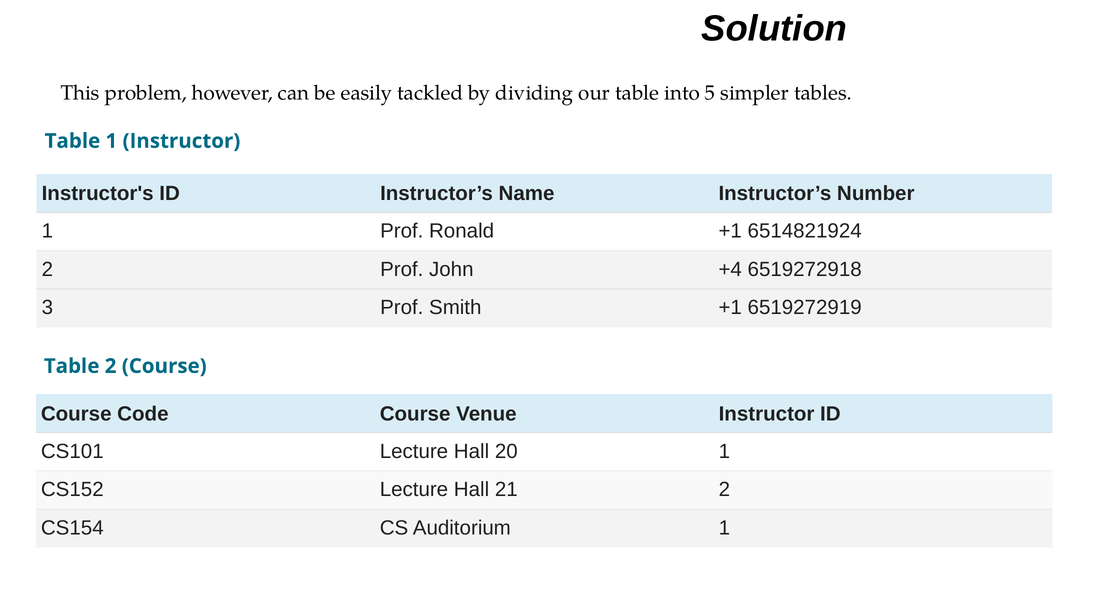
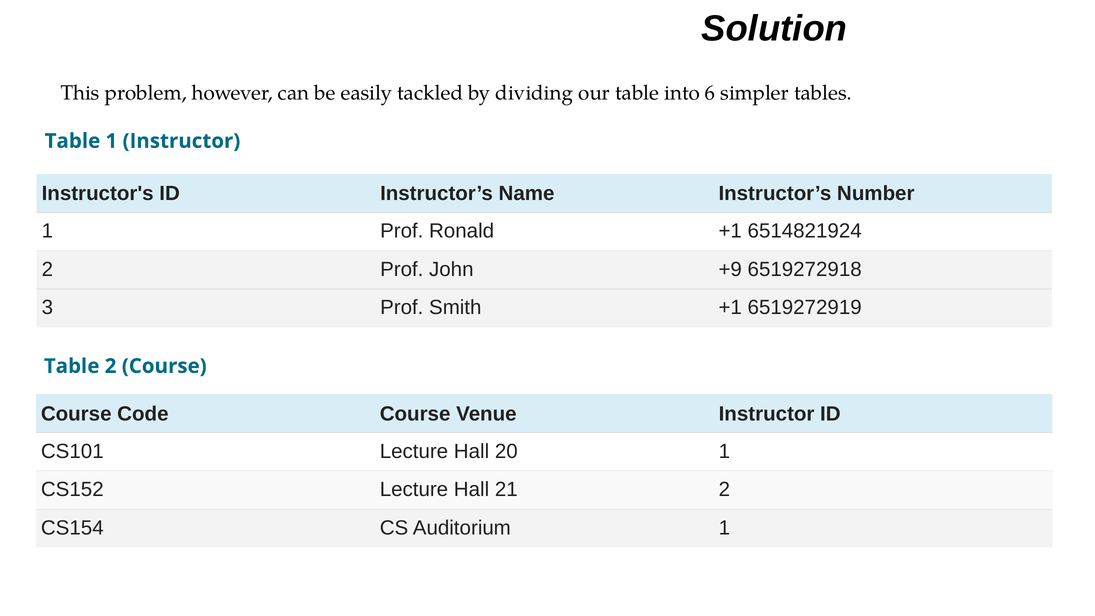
5: 5 -> 6 (710, 93)
+4: +4 -> +9 (730, 269)
